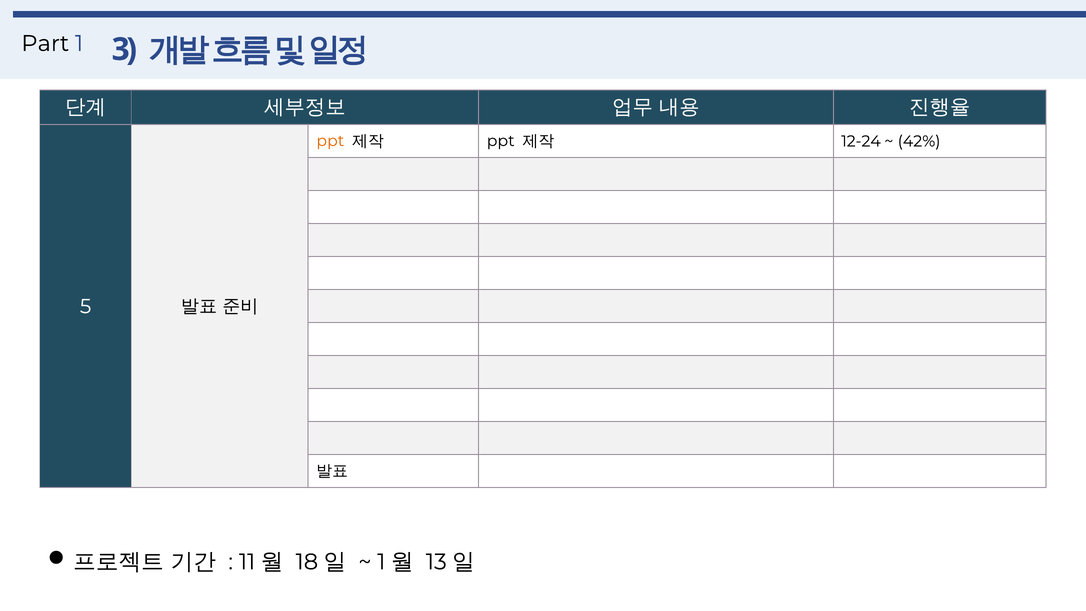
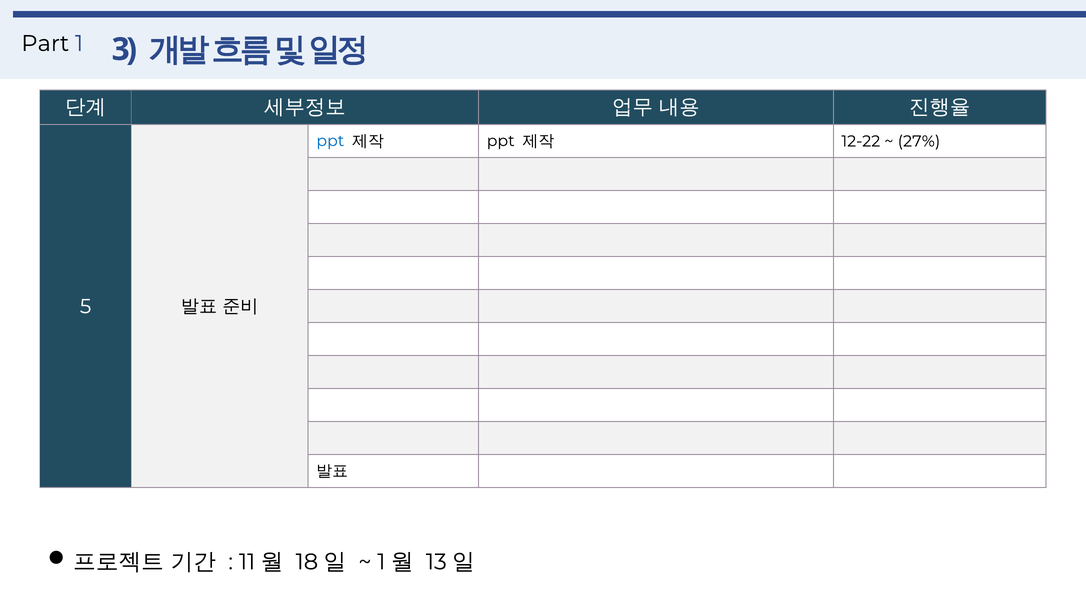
ppt colour: orange -> blue (330, 141)
12-24: 12-24 -> 12-22 (861, 141)
42%: 42% -> 27% (919, 141)
